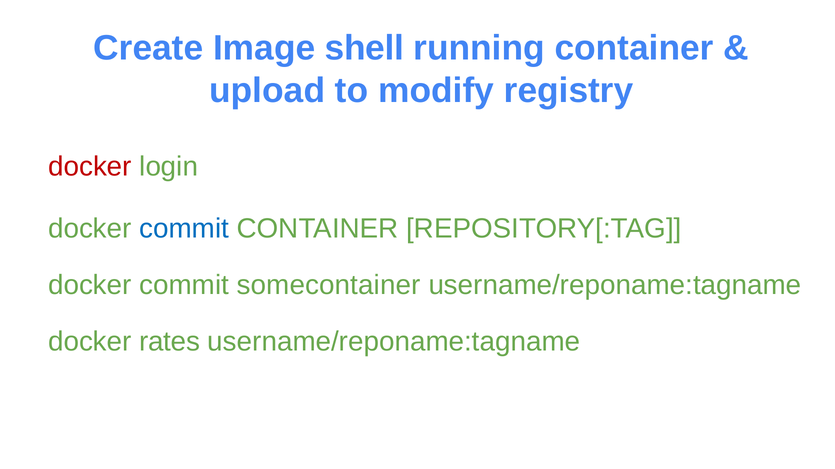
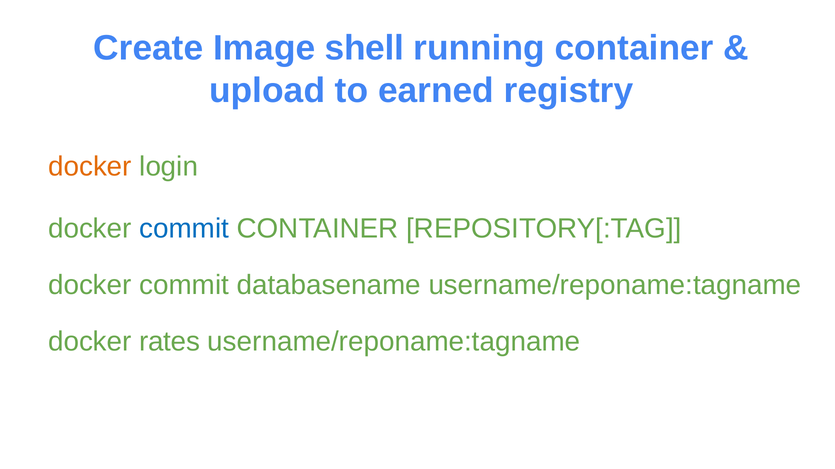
modify: modify -> earned (436, 91)
docker colour: red -> orange (90, 167)
somecontainer: somecontainer -> databasename (329, 285)
